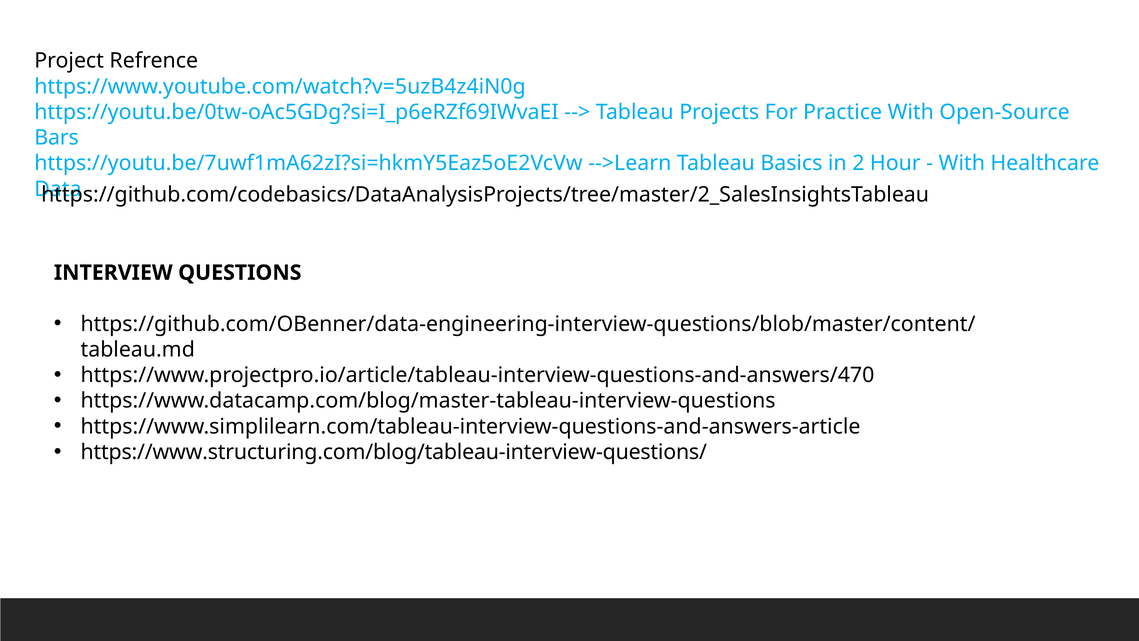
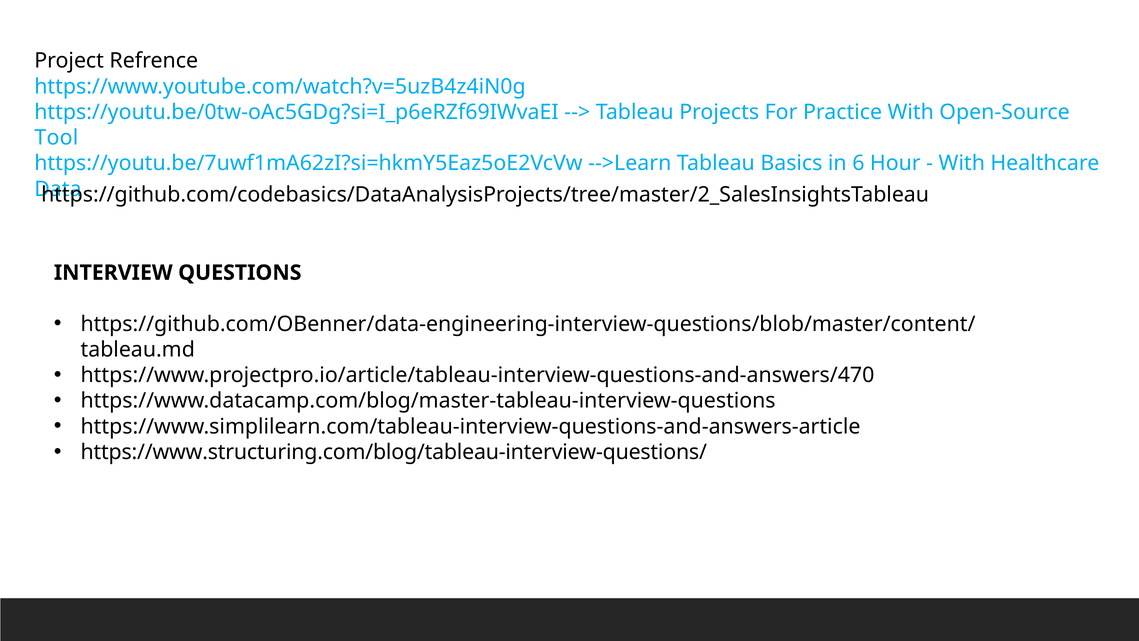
Bars: Bars -> Tool (56, 138)
2: 2 -> 6 (858, 163)
